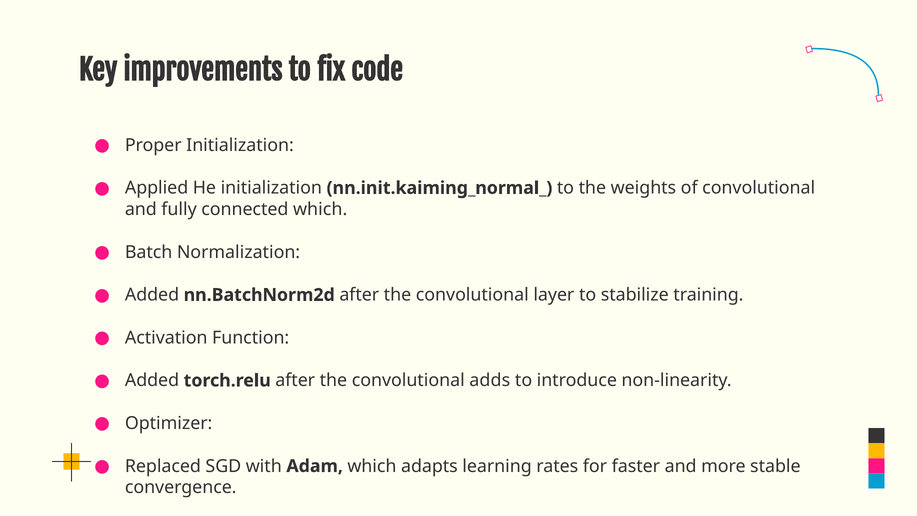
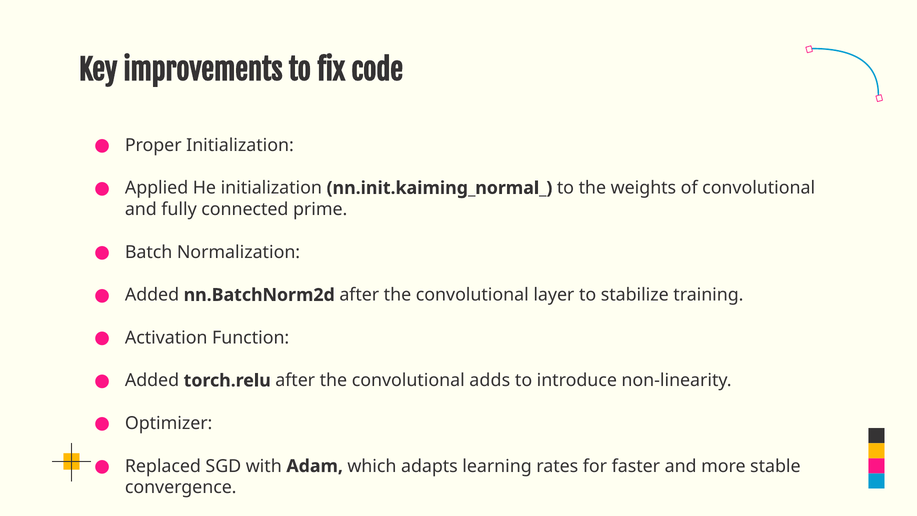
connected which: which -> prime (320, 209)
